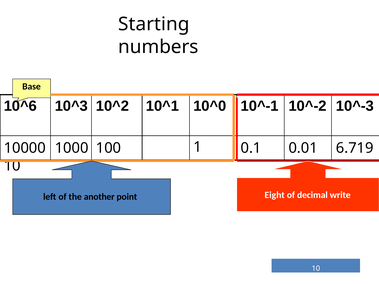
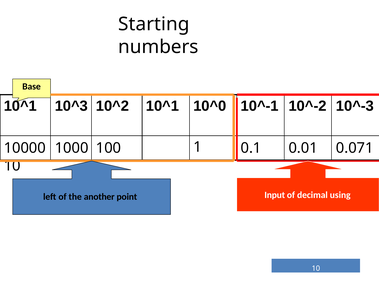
10^6: 10^6 -> 10^1 (20, 106)
6.719: 6.719 -> 0.071 (355, 148)
Eight: Eight -> Input (275, 195)
write: write -> using (340, 195)
